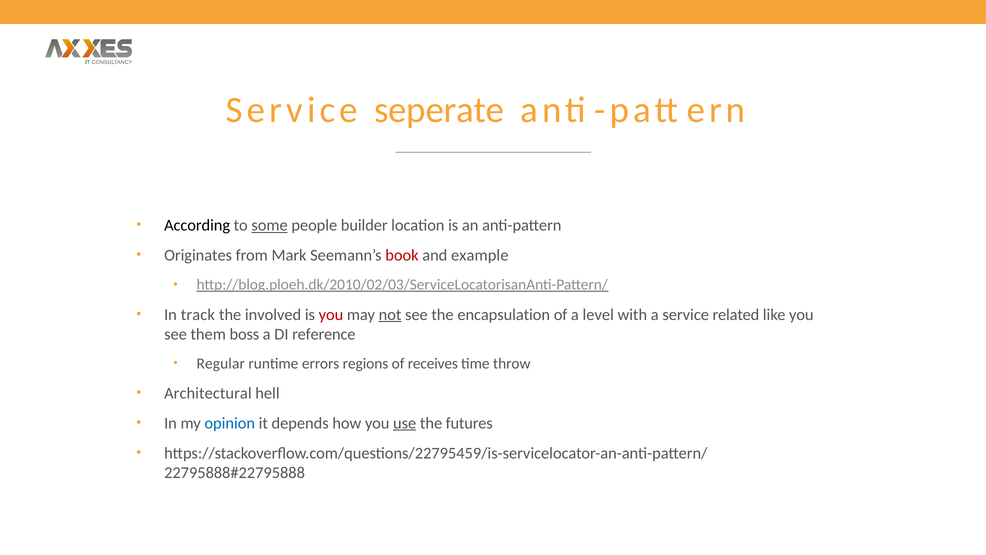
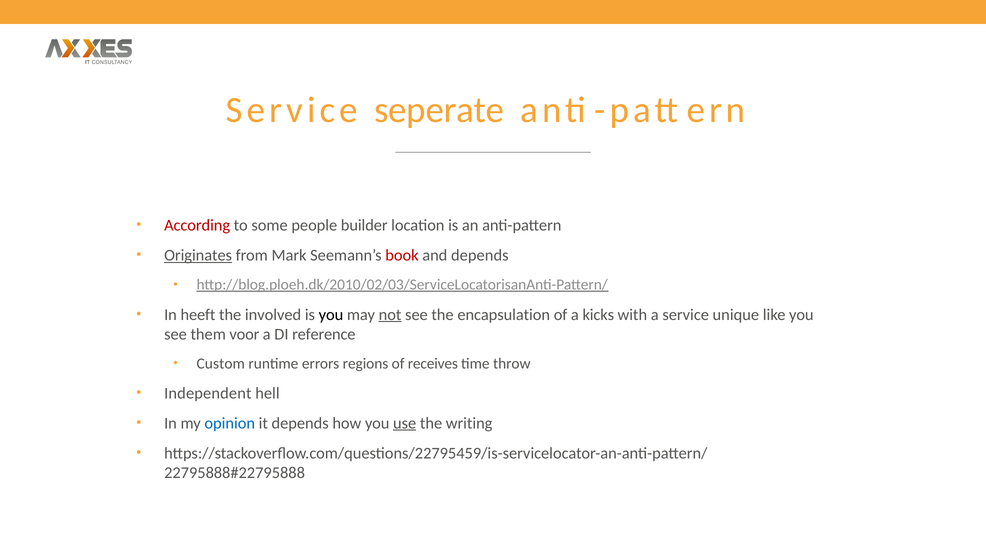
According colour: black -> red (197, 225)
some underline: present -> none (270, 225)
Originates underline: none -> present (198, 255)
and example: example -> depends (480, 255)
track: track -> heeft (198, 314)
you colour: red -> black (331, 314)
level: level -> kicks (598, 314)
related: related -> unique (736, 314)
boss: boss -> voor (244, 334)
Regular: Regular -> Custom (221, 363)
Architectural: Architectural -> Independent (208, 393)
futures: futures -> writing (469, 423)
